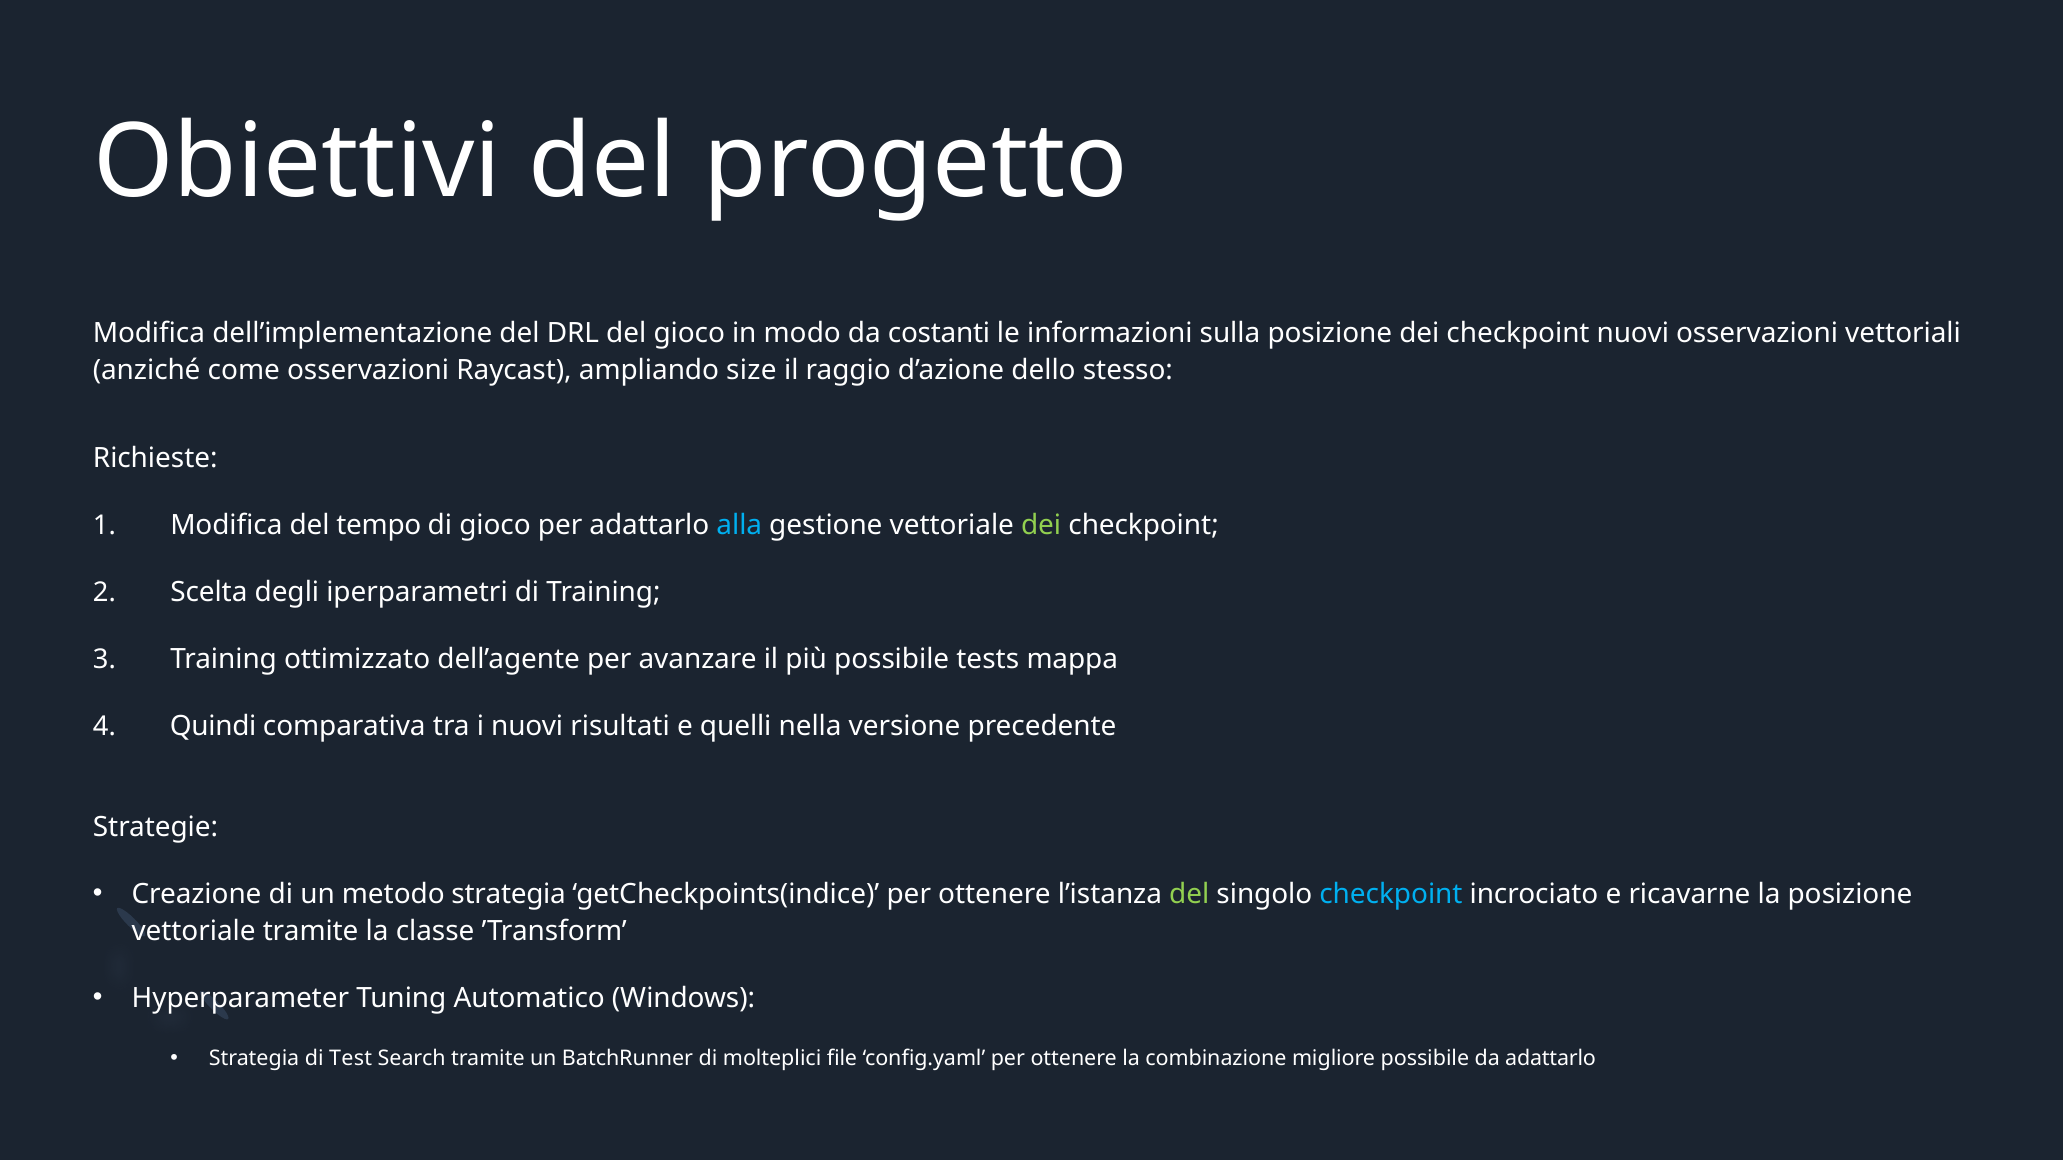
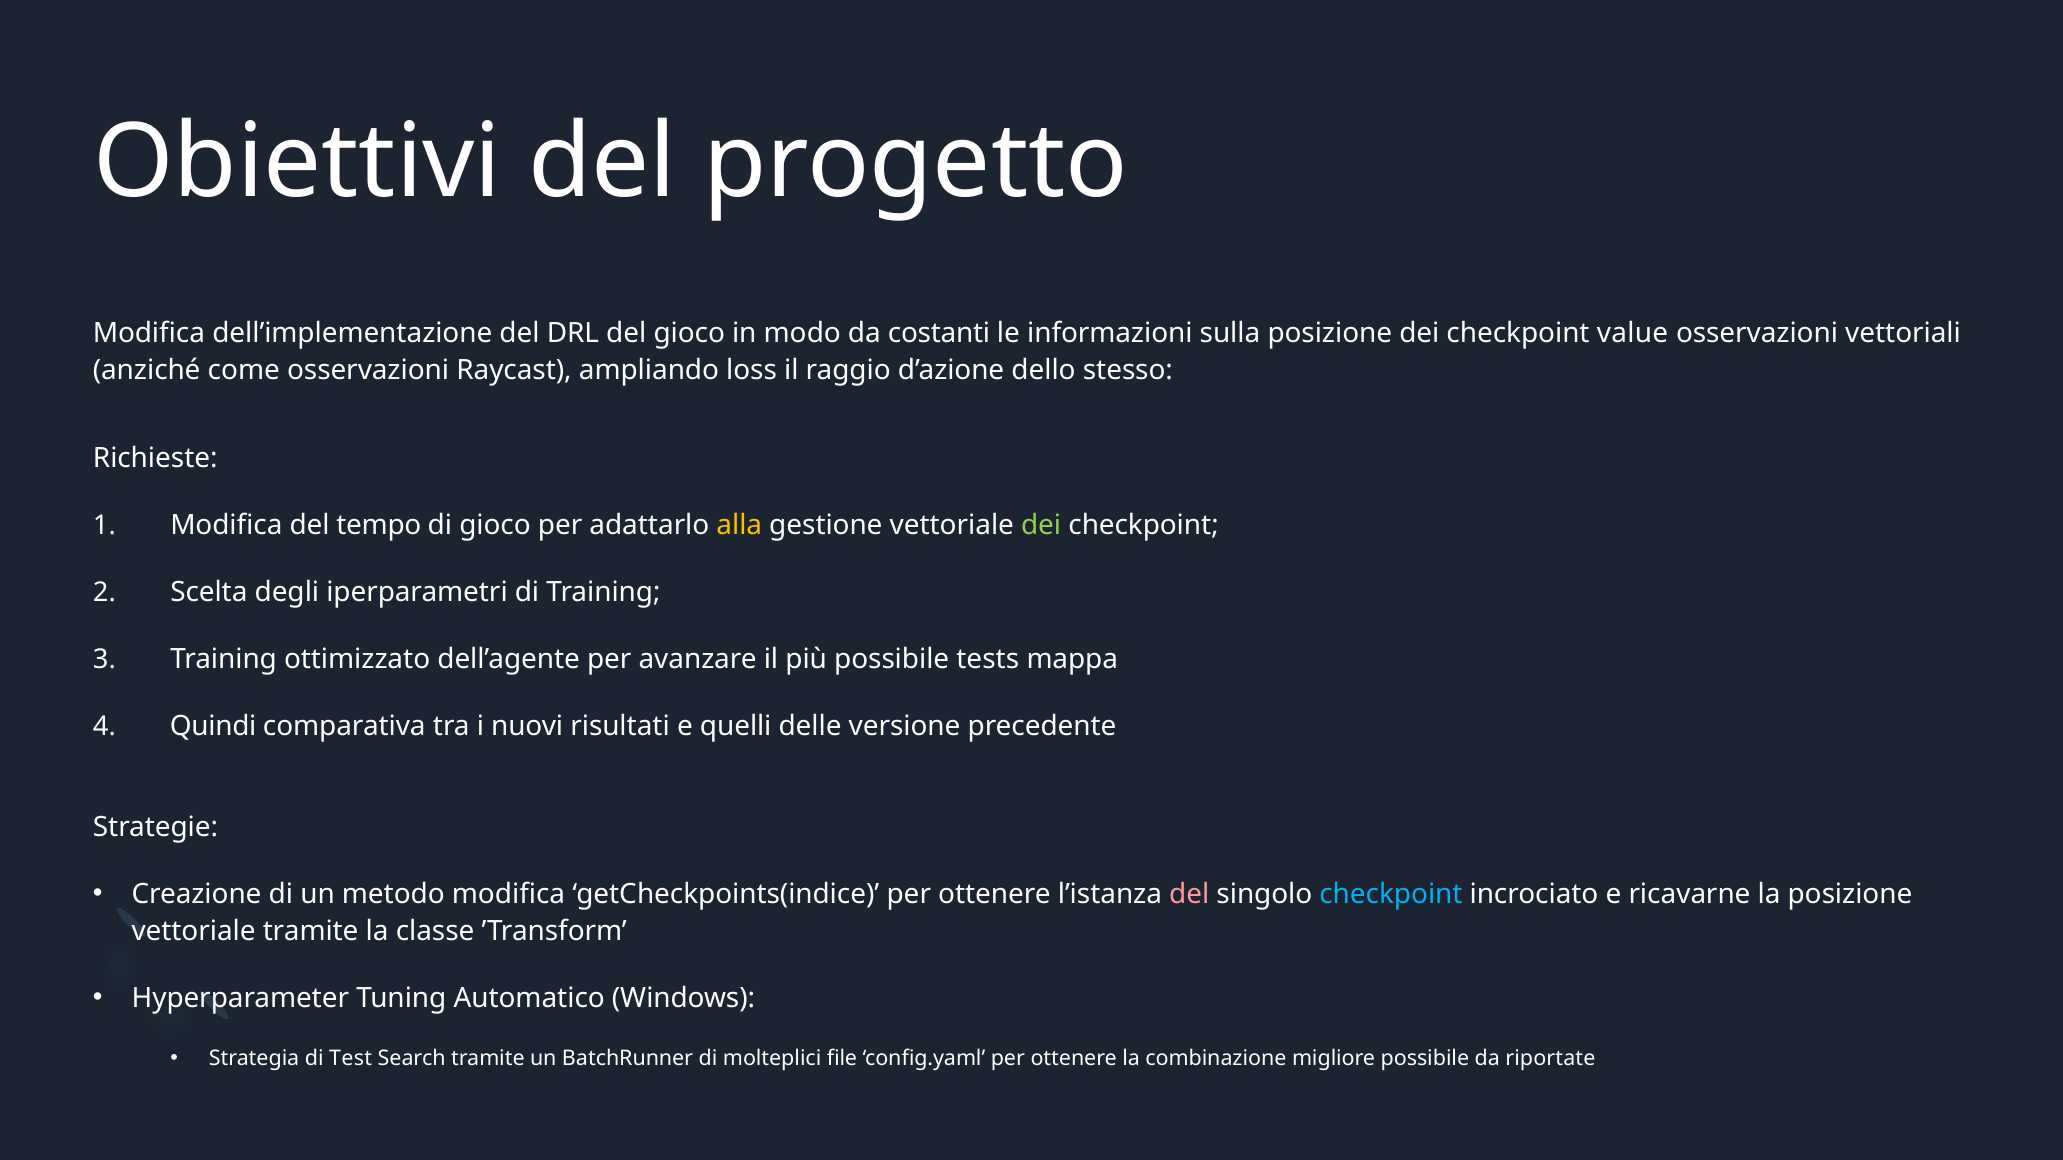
checkpoint nuovi: nuovi -> value (1633, 333)
size: size -> loss (752, 370)
alla colour: light blue -> yellow (739, 525)
nella: nella -> delle (810, 726)
metodo strategia: strategia -> modifica (508, 895)
del colour: light green -> pink (1189, 895)
da adattarlo: adattarlo -> riportate (1550, 1058)
